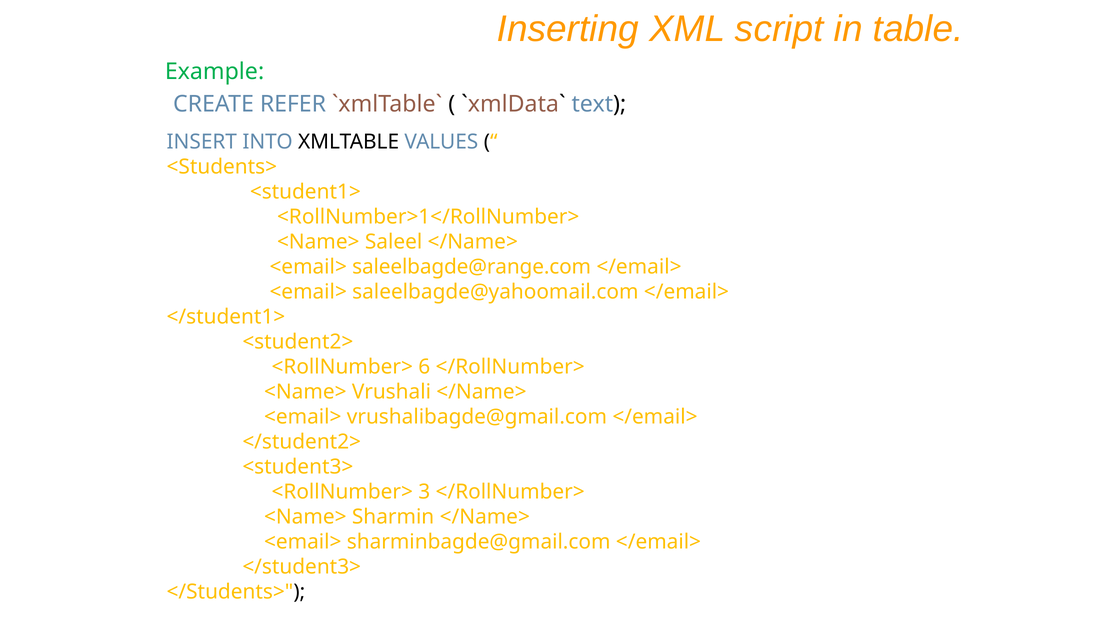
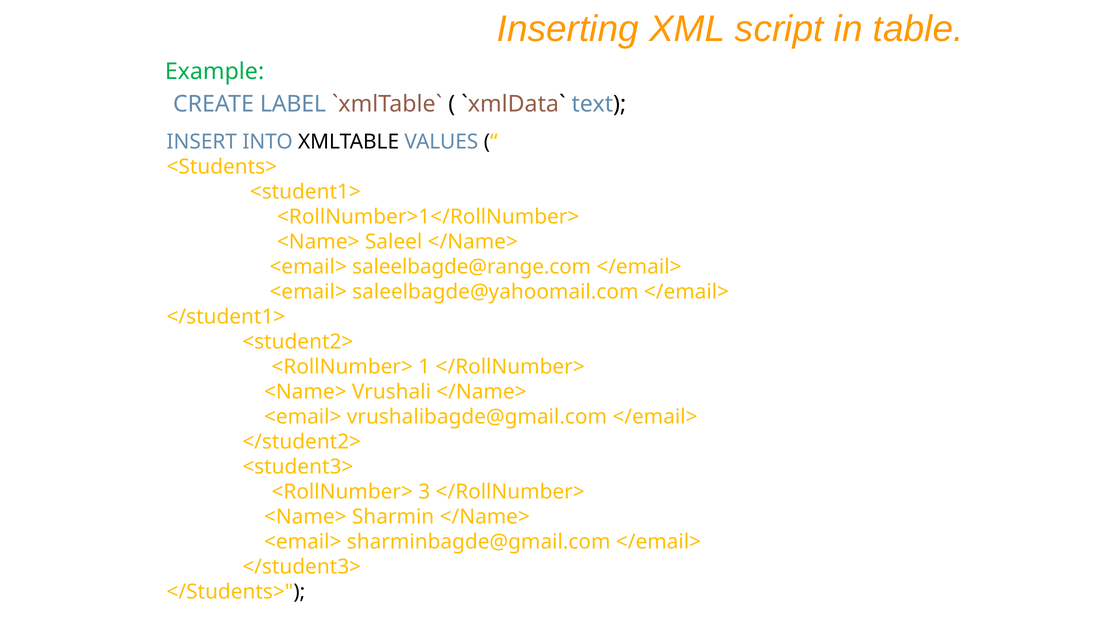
REFER: REFER -> LABEL (293, 104)
6: 6 -> 1 (424, 367)
